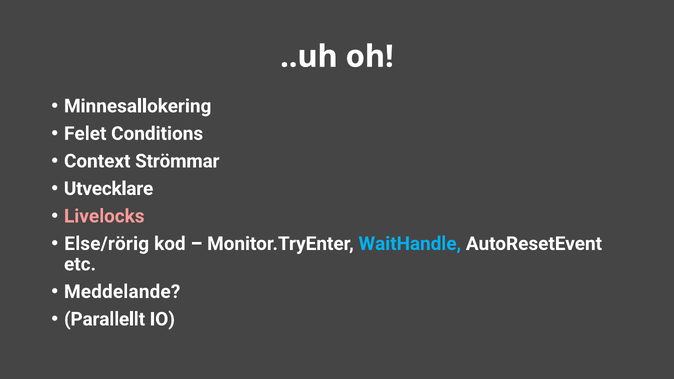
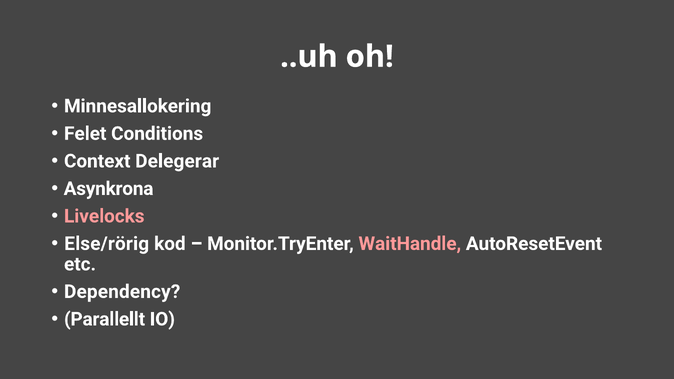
Strömmar: Strömmar -> Delegerar (177, 161)
Utvecklare: Utvecklare -> Asynkrona (109, 189)
WaitHandle colour: light blue -> pink (410, 244)
Meddelande: Meddelande -> Dependency (122, 292)
